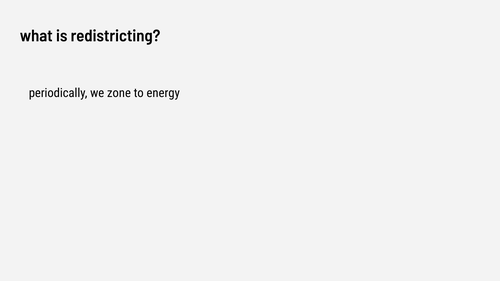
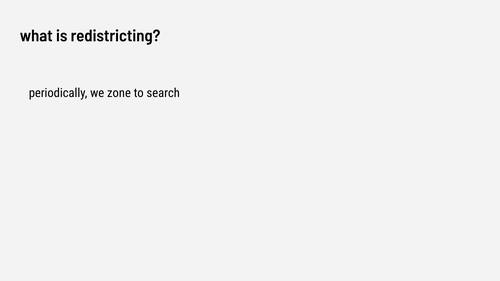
energy: energy -> search (163, 93)
